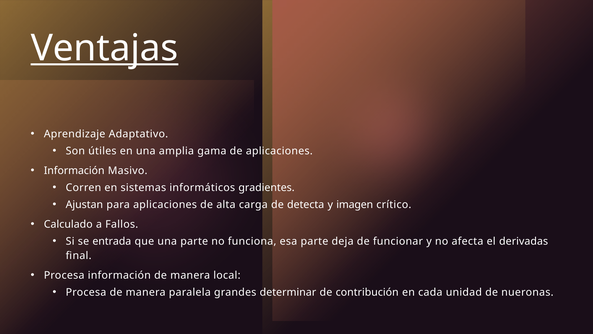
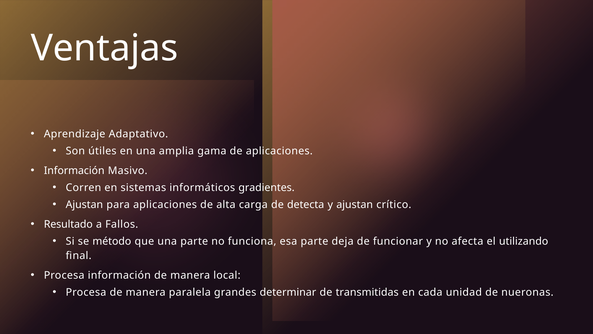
Ventajas underline: present -> none (105, 48)
y imagen: imagen -> ajustan (355, 204)
Calculado: Calculado -> Resultado (68, 224)
entrada: entrada -> método (112, 241)
derivadas: derivadas -> utilizando (524, 241)
contribución: contribución -> transmitidas (367, 292)
